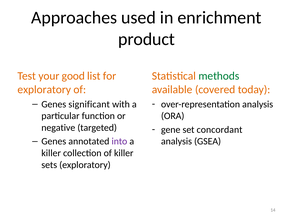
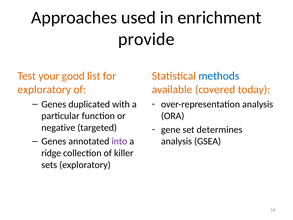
product: product -> provide (146, 39)
methods colour: green -> blue (219, 76)
significant: significant -> duplicated (89, 104)
concordant: concordant -> determines (220, 129)
killer: killer -> ridge (51, 153)
